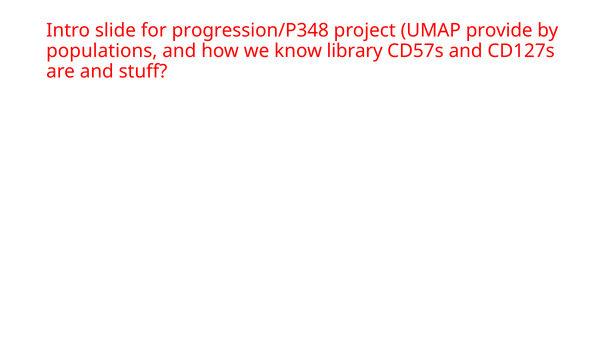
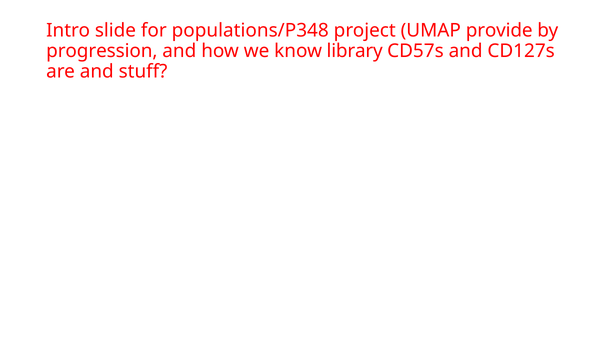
progression/P348: progression/P348 -> populations/P348 (250, 31)
populations: populations -> progression (102, 51)
